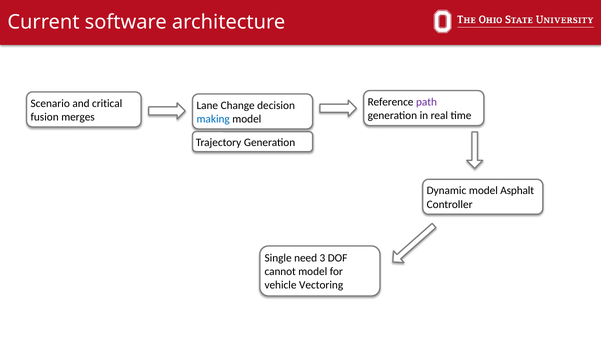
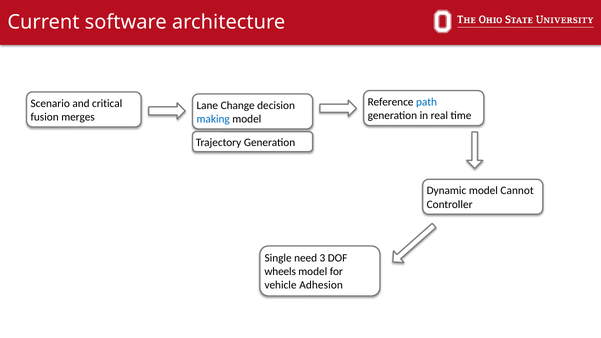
path colour: purple -> blue (426, 102)
Asphalt: Asphalt -> Cannot (517, 191)
cannot: cannot -> wheels (280, 272)
Vectoring: Vectoring -> Adhesion (321, 285)
